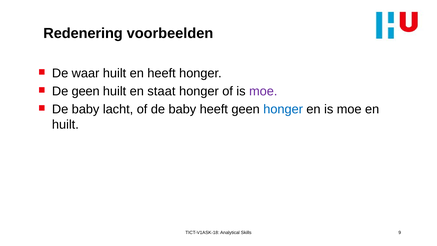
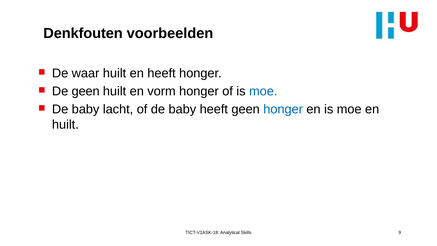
Redenering: Redenering -> Denkfouten (83, 33)
staat: staat -> vorm (162, 91)
moe colour: purple -> blue (263, 91)
